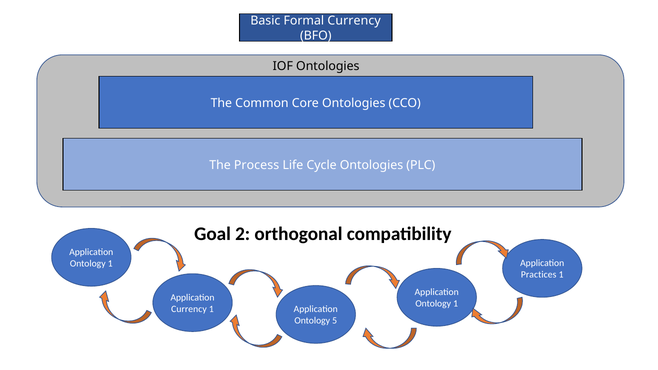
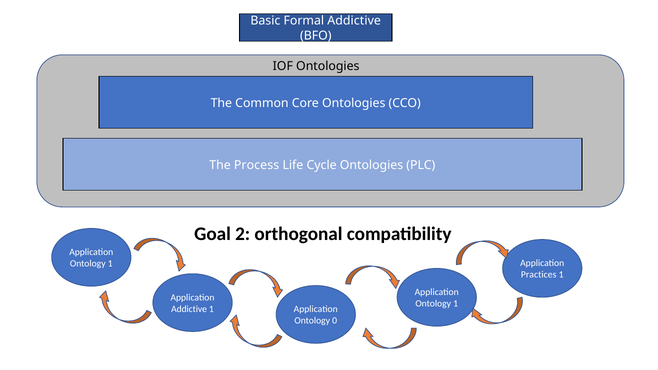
Formal Currency: Currency -> Addictive (354, 21)
Currency: Currency -> Addictive (189, 309)
5: 5 -> 0 (335, 321)
